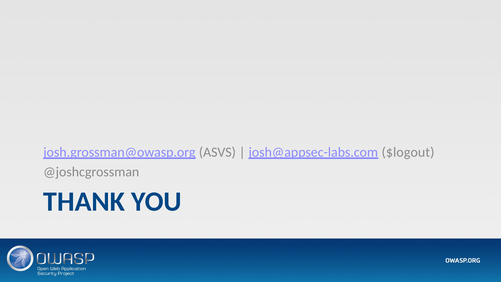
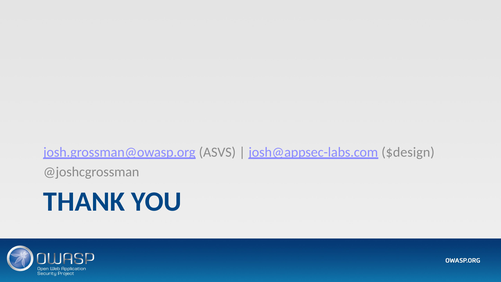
$logout: $logout -> $design (408, 152)
